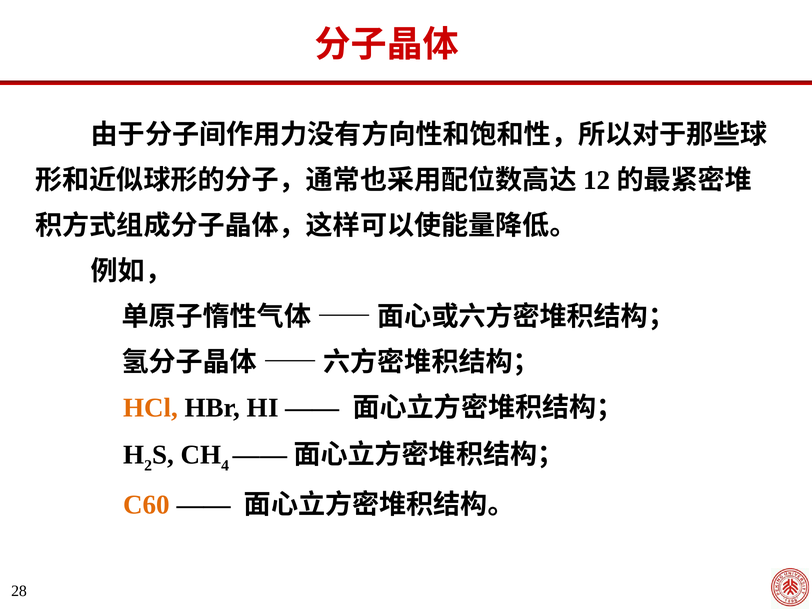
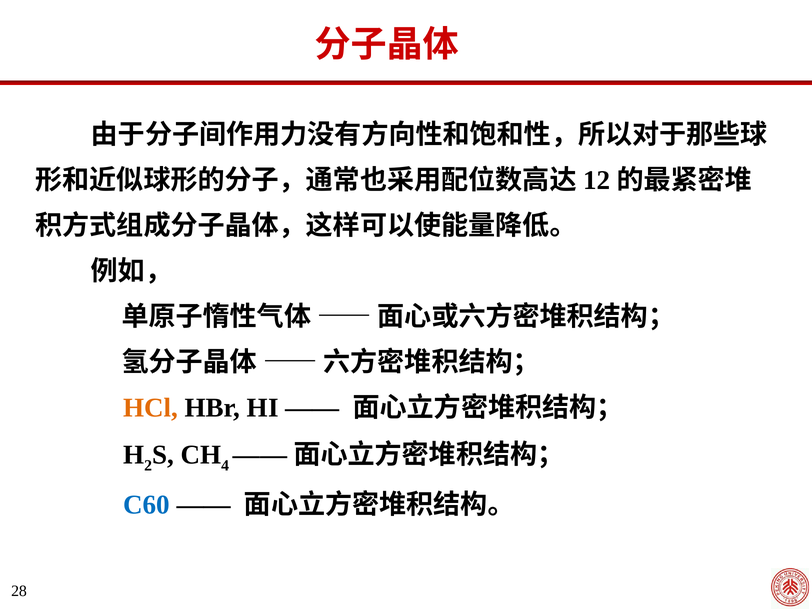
C60 colour: orange -> blue (147, 505)
